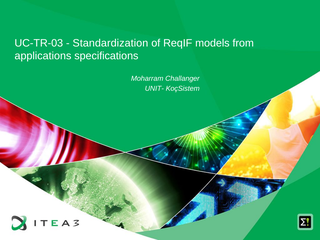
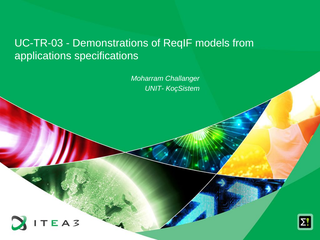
Standardization: Standardization -> Demonstrations (110, 43)
